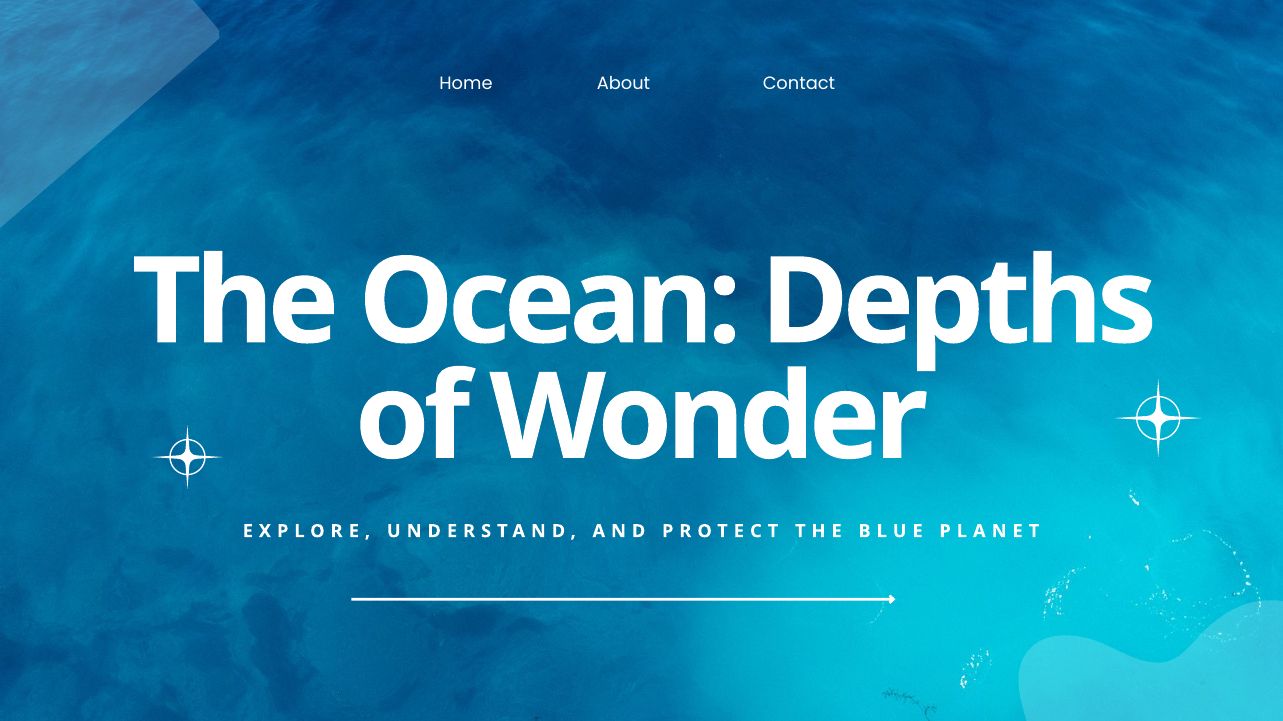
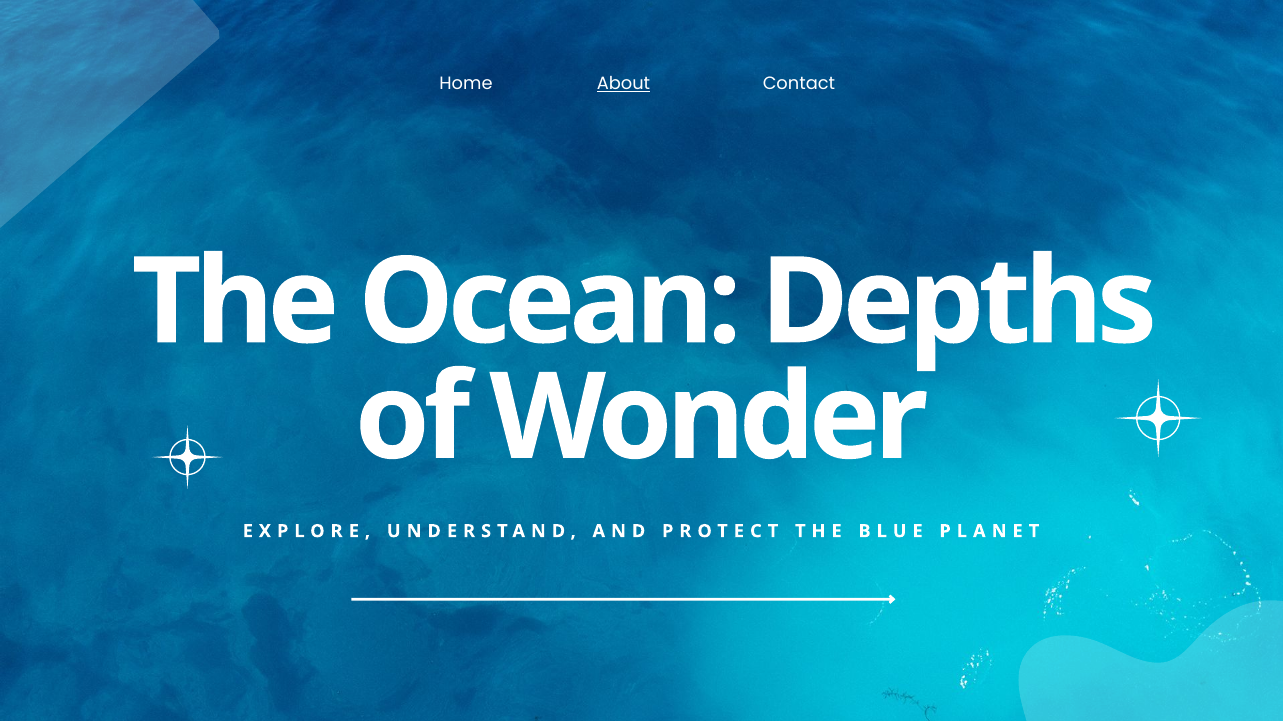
About underline: none -> present (624, 84)
